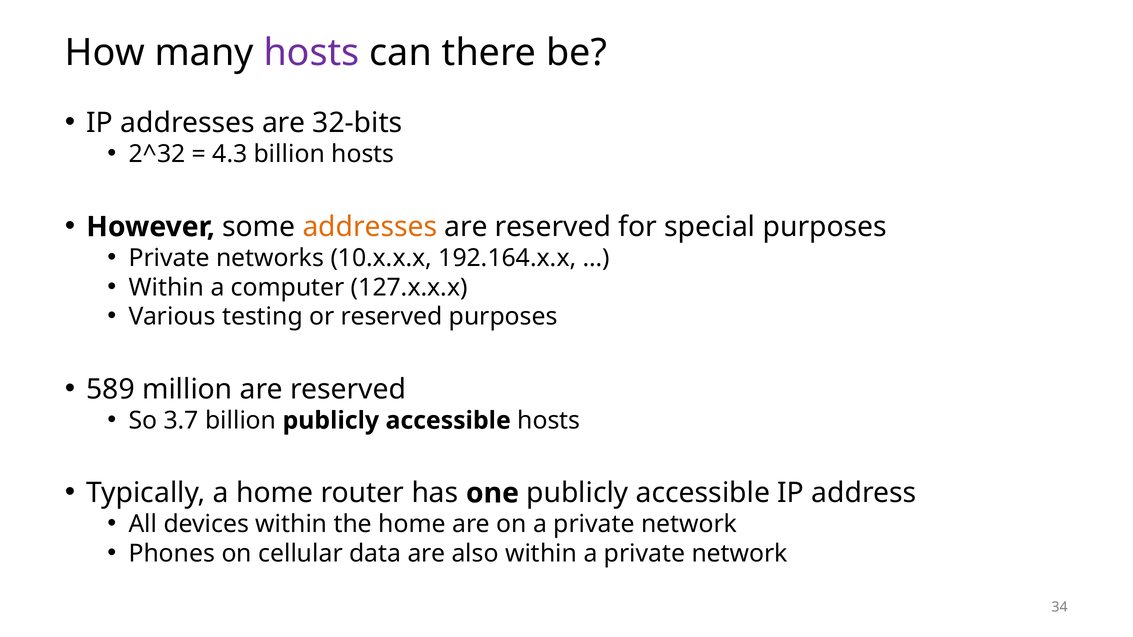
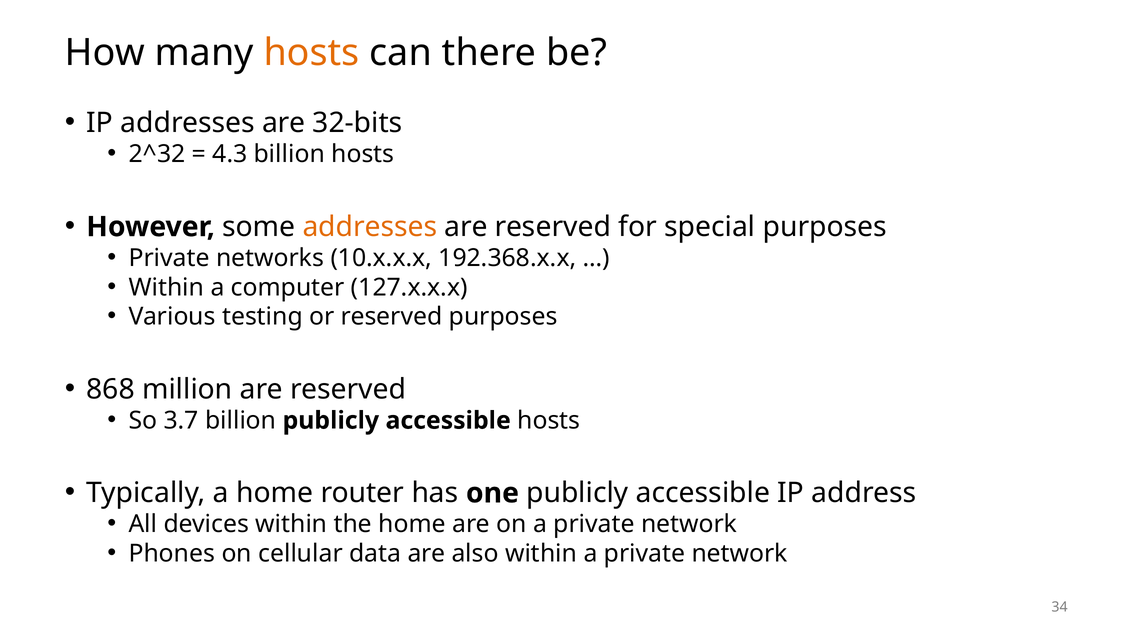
hosts colour: purple -> orange (312, 53)
192.164.x.x: 192.164.x.x -> 192.368.x.x (507, 258)
589: 589 -> 868 (110, 389)
